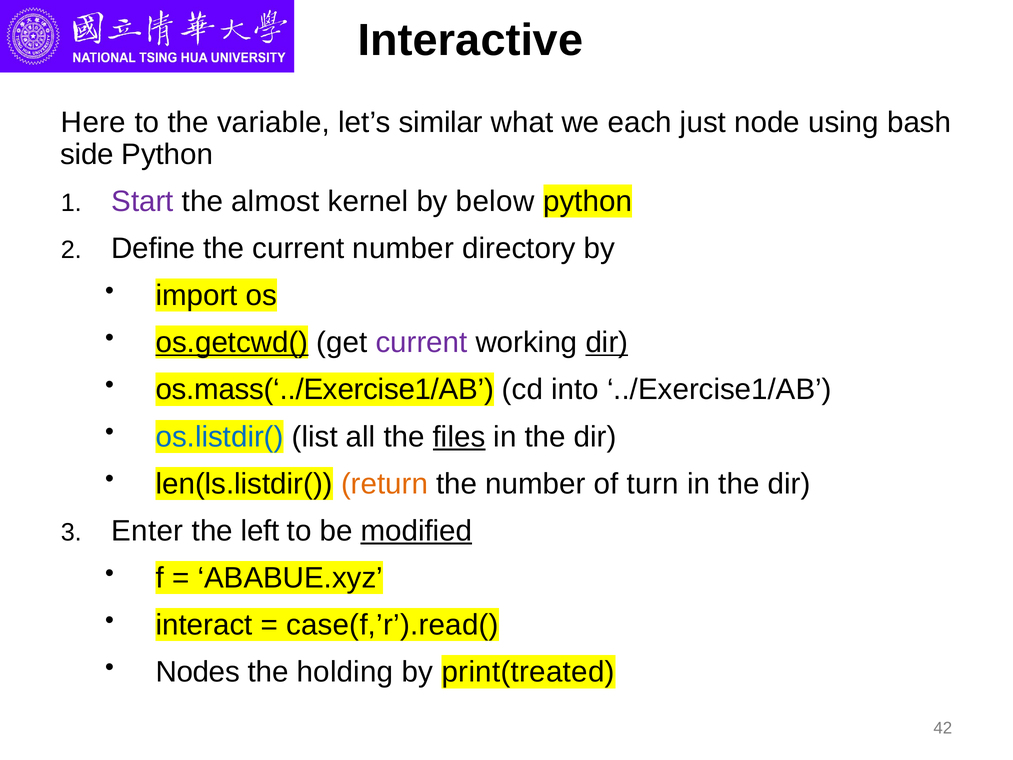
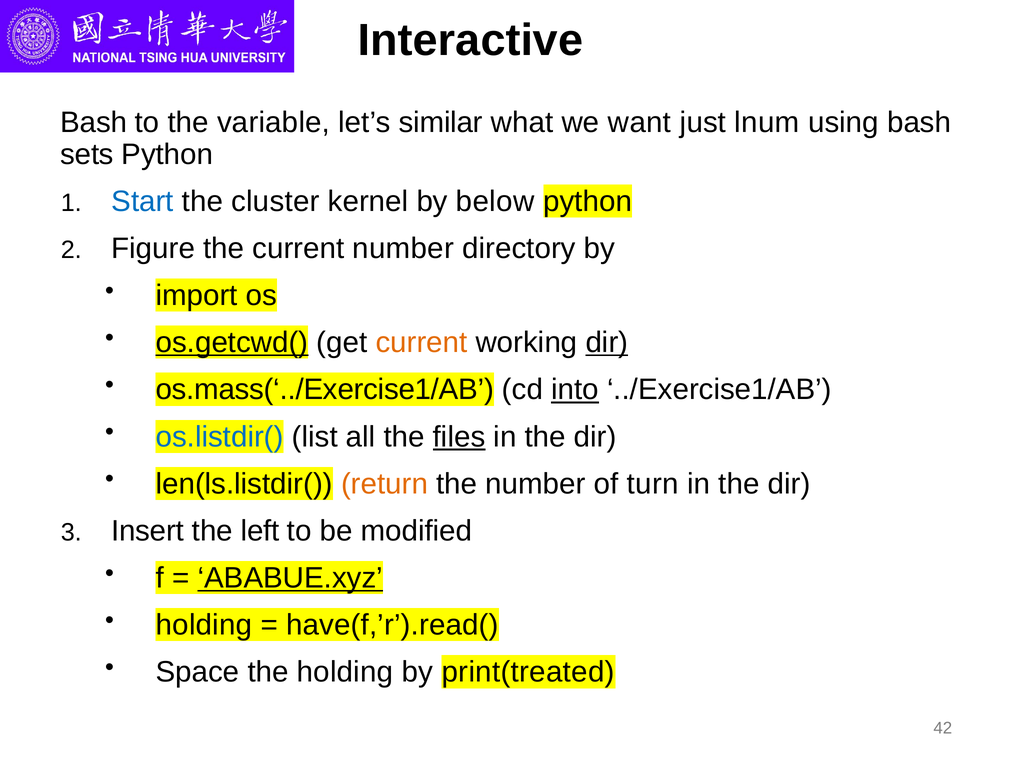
Here: Here -> Bash (94, 122)
each: each -> want (640, 122)
node: node -> lnum (767, 122)
side: side -> sets (87, 154)
Start colour: purple -> blue (143, 201)
almost: almost -> cluster (275, 201)
Define: Define -> Figure (153, 248)
current colour: purple -> orange (421, 342)
into underline: none -> present (575, 390)
Enter: Enter -> Insert (148, 531)
modified underline: present -> none (416, 531)
ABABUE.xyz underline: none -> present (290, 578)
interact: interact -> holding (204, 625)
case(f,’r’).read(: case(f,’r’).read( -> have(f,’r’).read( (392, 625)
Nodes: Nodes -> Space (198, 672)
